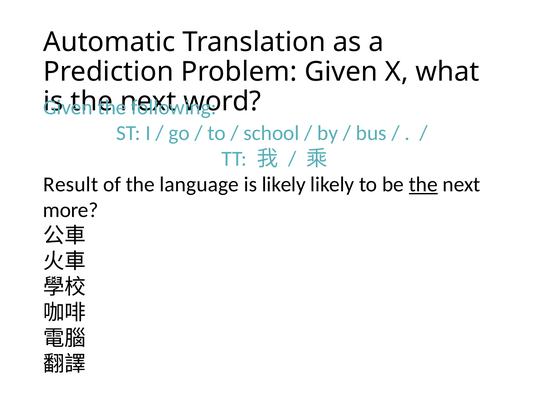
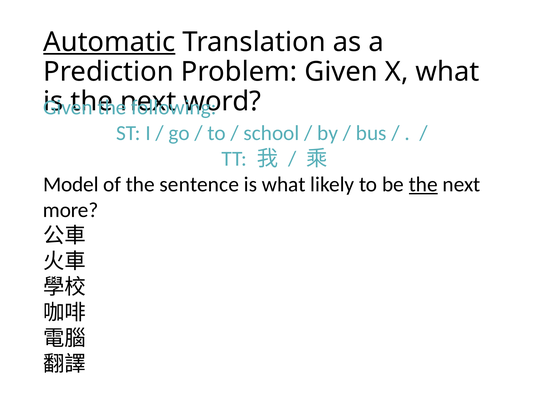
Automatic underline: none -> present (109, 42)
Result: Result -> Model (71, 184)
language: language -> sentence (199, 184)
is likely: likely -> what (284, 184)
